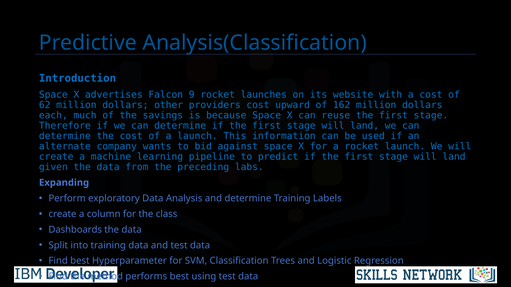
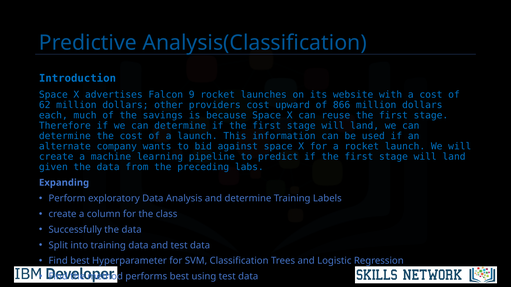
162: 162 -> 866 (342, 105)
Dashboards: Dashboards -> Successfully (75, 230)
